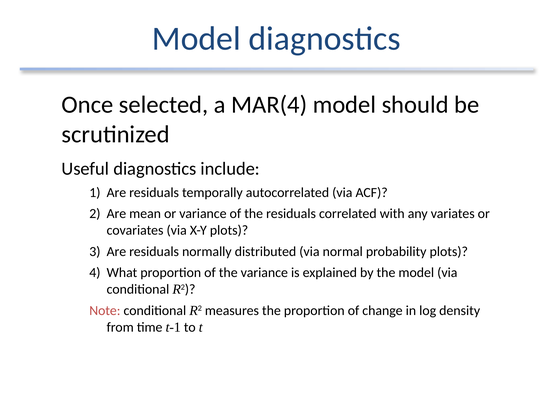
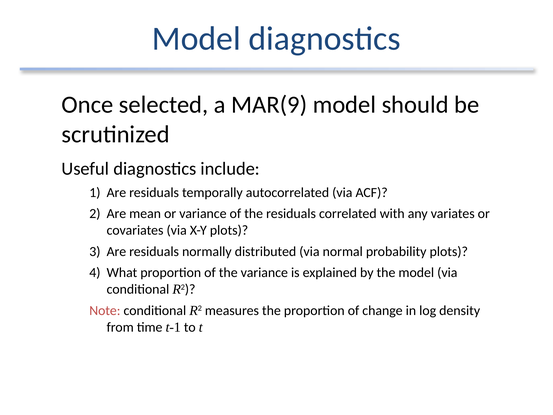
MAR(4: MAR(4 -> MAR(9 (269, 105)
